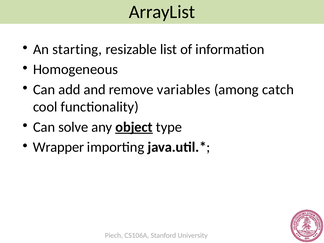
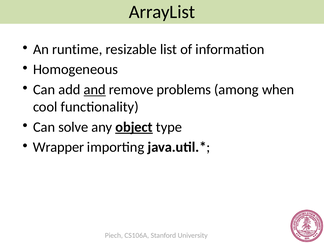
starting: starting -> runtime (77, 49)
and underline: none -> present (95, 90)
variables: variables -> problems (184, 90)
catch: catch -> when (278, 90)
